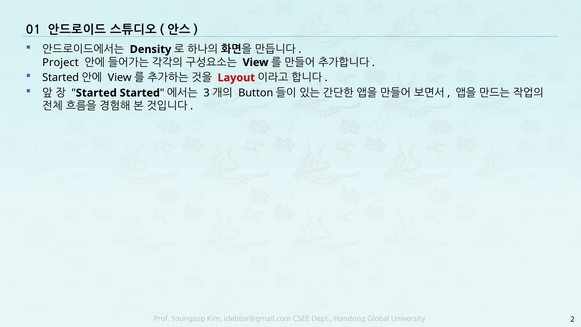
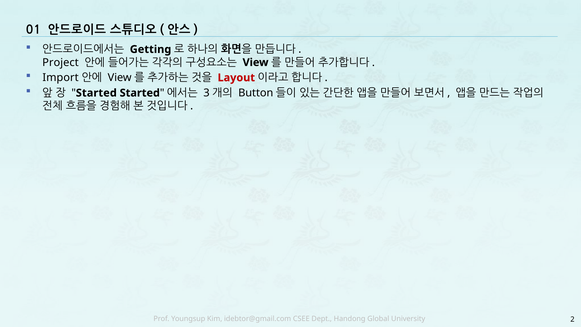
Density: Density -> Getting (151, 49)
Started: Started -> Import (61, 78)
